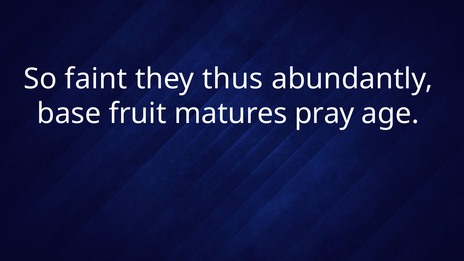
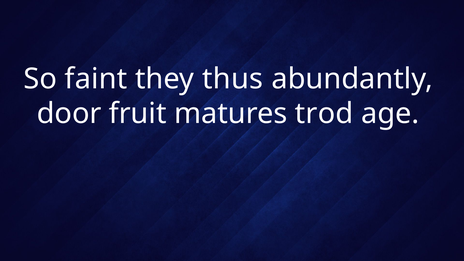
base: base -> door (69, 114)
pray: pray -> trod (324, 114)
